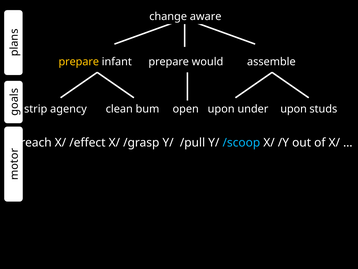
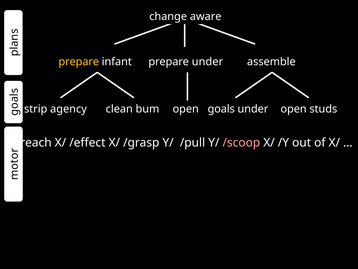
prepare would: would -> under (207, 62)
open upon: upon -> goals (221, 109)
under upon: upon -> open (294, 109)
/scoop colour: light blue -> pink (241, 142)
